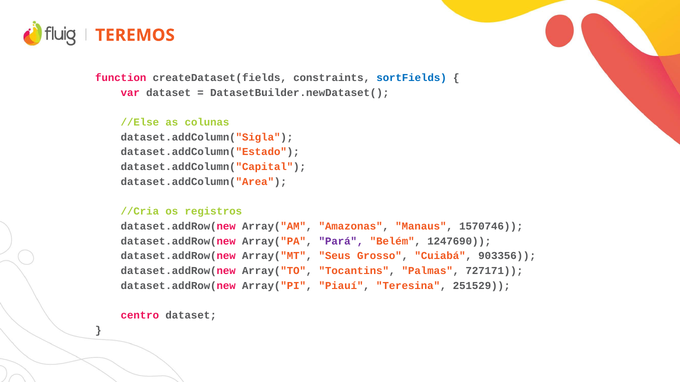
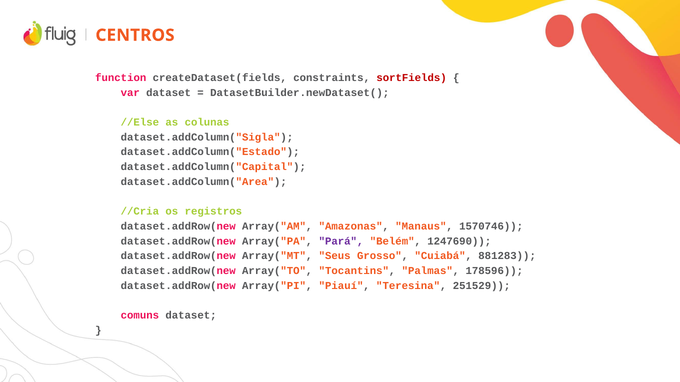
TEREMOS: TEREMOS -> CENTROS (135, 35)
sortFields colour: blue -> red (412, 78)
903356: 903356 -> 881283 (507, 256)
727171: 727171 -> 178596 (494, 271)
centro: centro -> comuns (140, 316)
